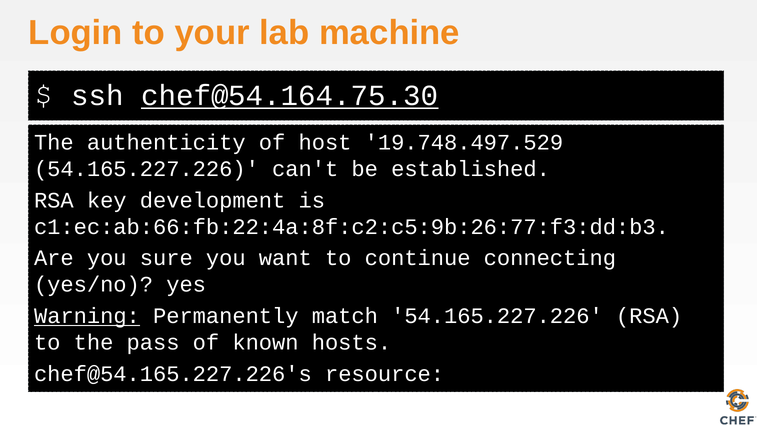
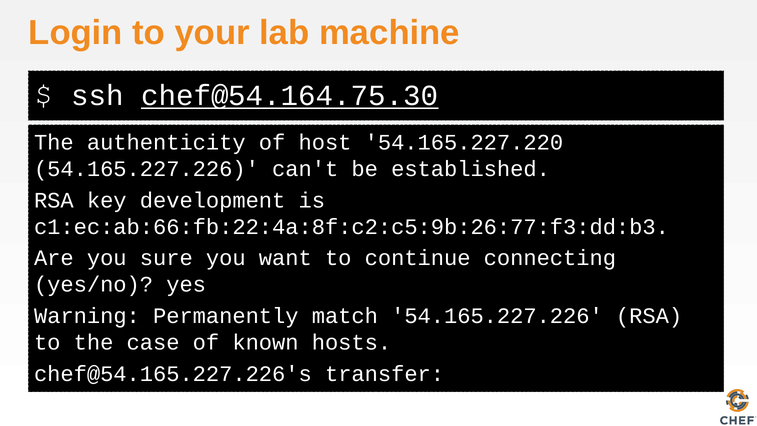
19.748.497.529: 19.748.497.529 -> 54.165.227.220 (464, 143)
Warning underline: present -> none (87, 316)
pass: pass -> case (153, 342)
resource: resource -> transfer (385, 374)
